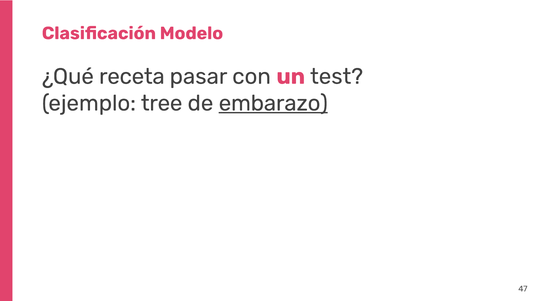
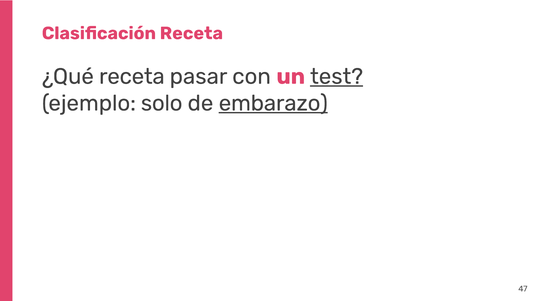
Clasificación Modelo: Modelo -> Receta (191, 33)
test underline: none -> present (337, 76)
tree: tree -> solo (162, 103)
